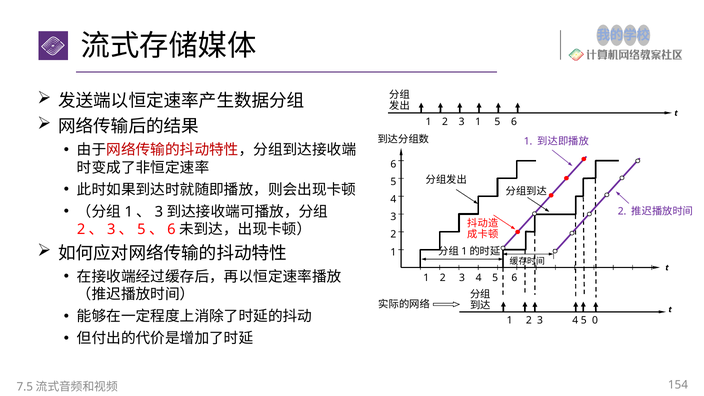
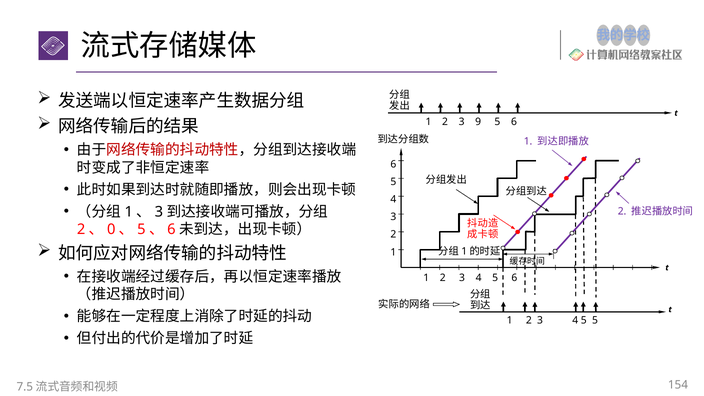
3 1: 1 -> 9 (478, 122)
3: 3 -> 0 (111, 229)
5 0: 0 -> 5 (595, 320)
